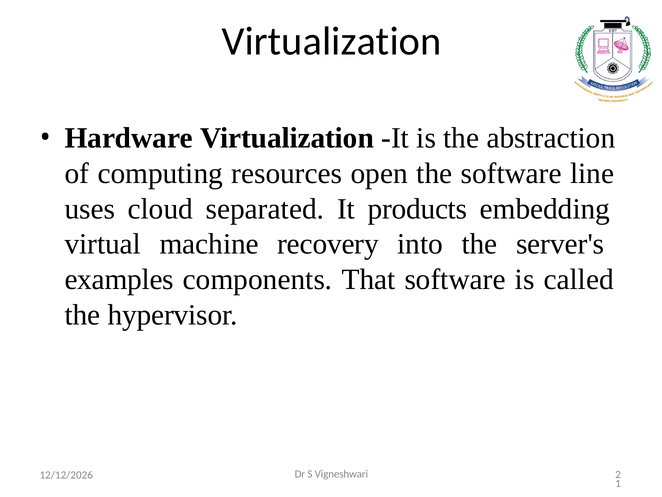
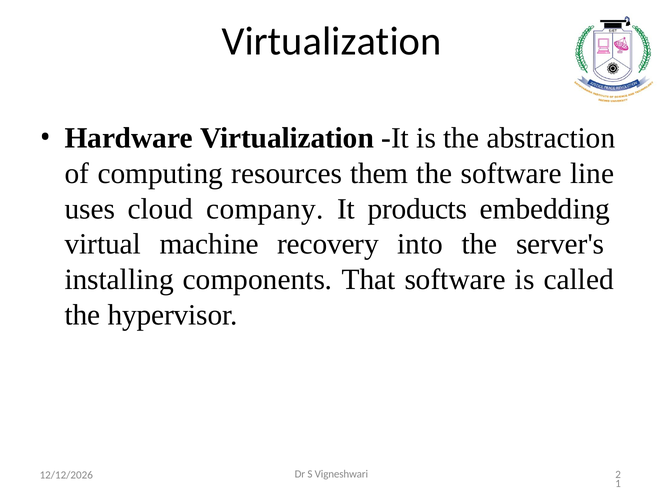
open: open -> them (379, 173)
separated: separated -> company (265, 209)
examples: examples -> installing (119, 279)
